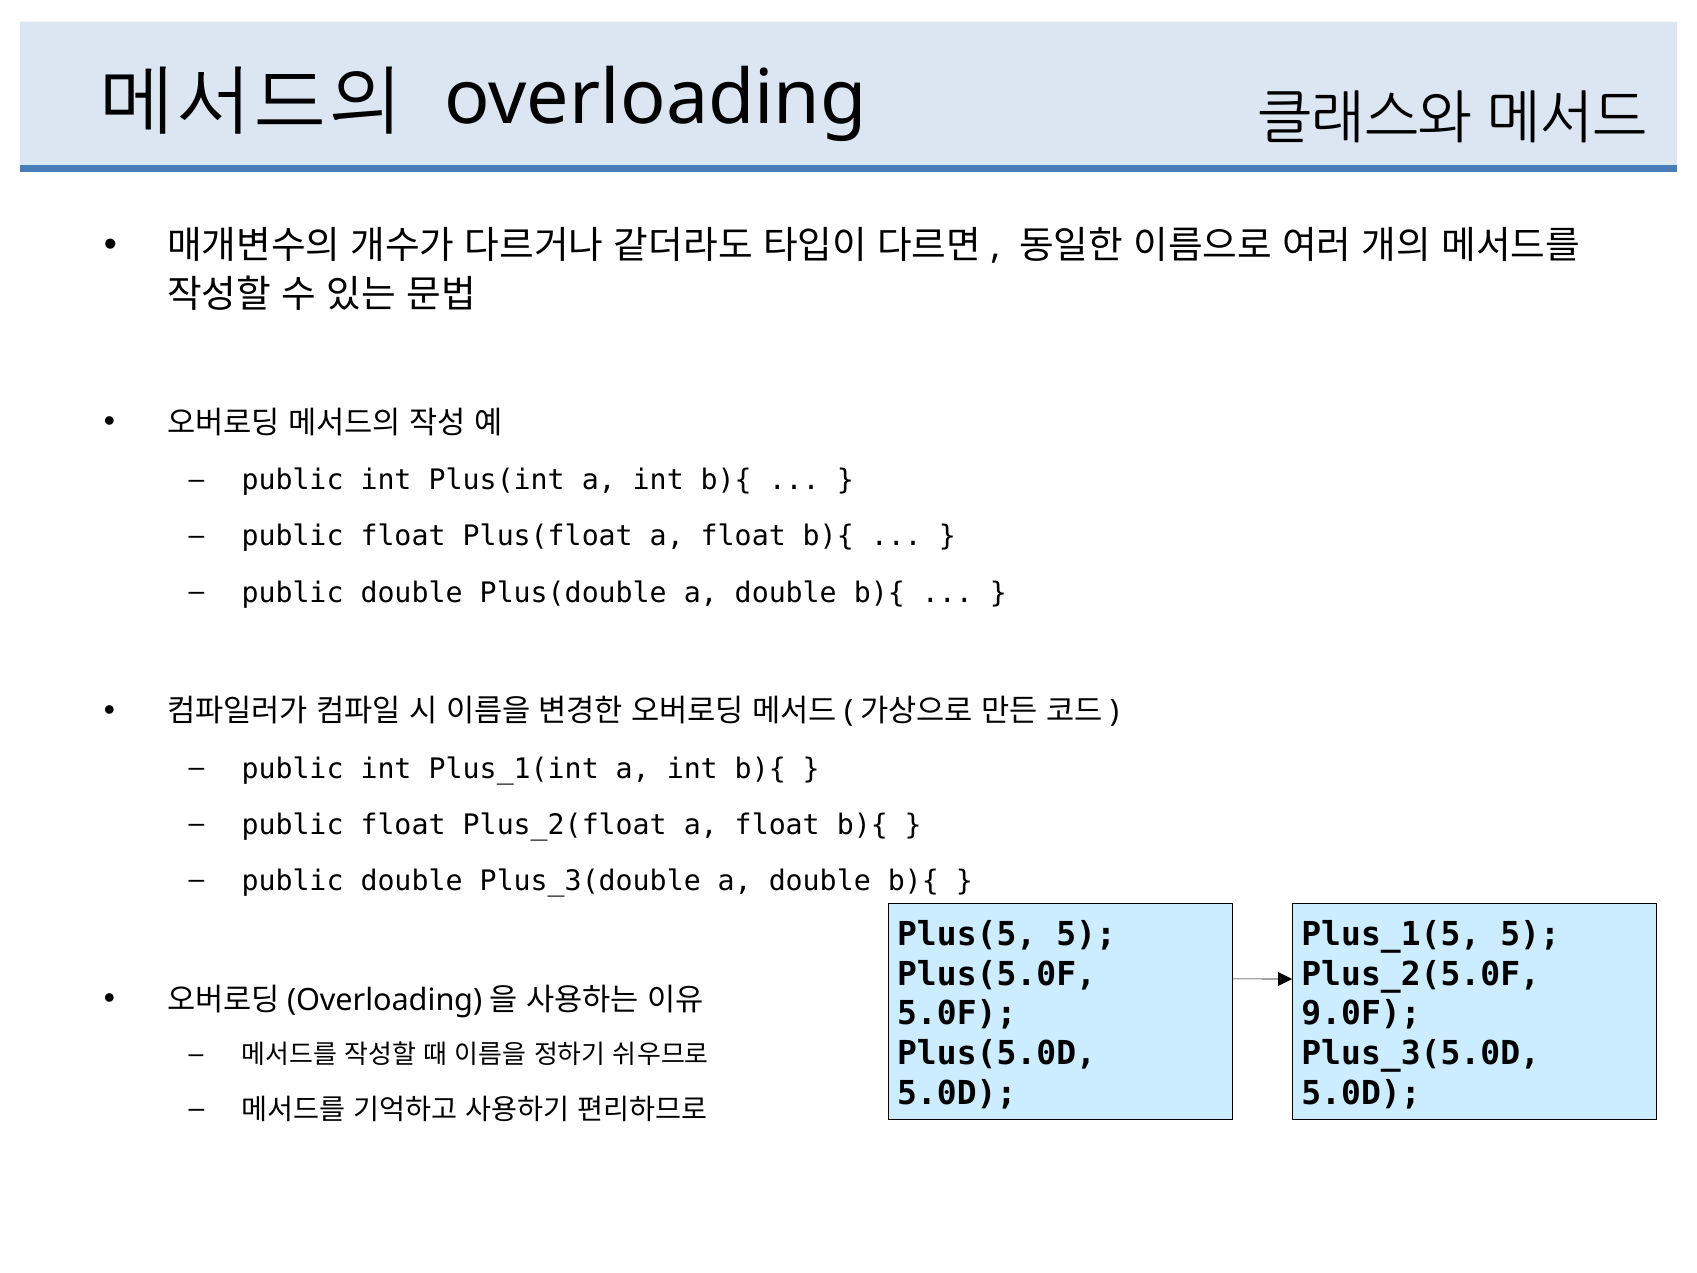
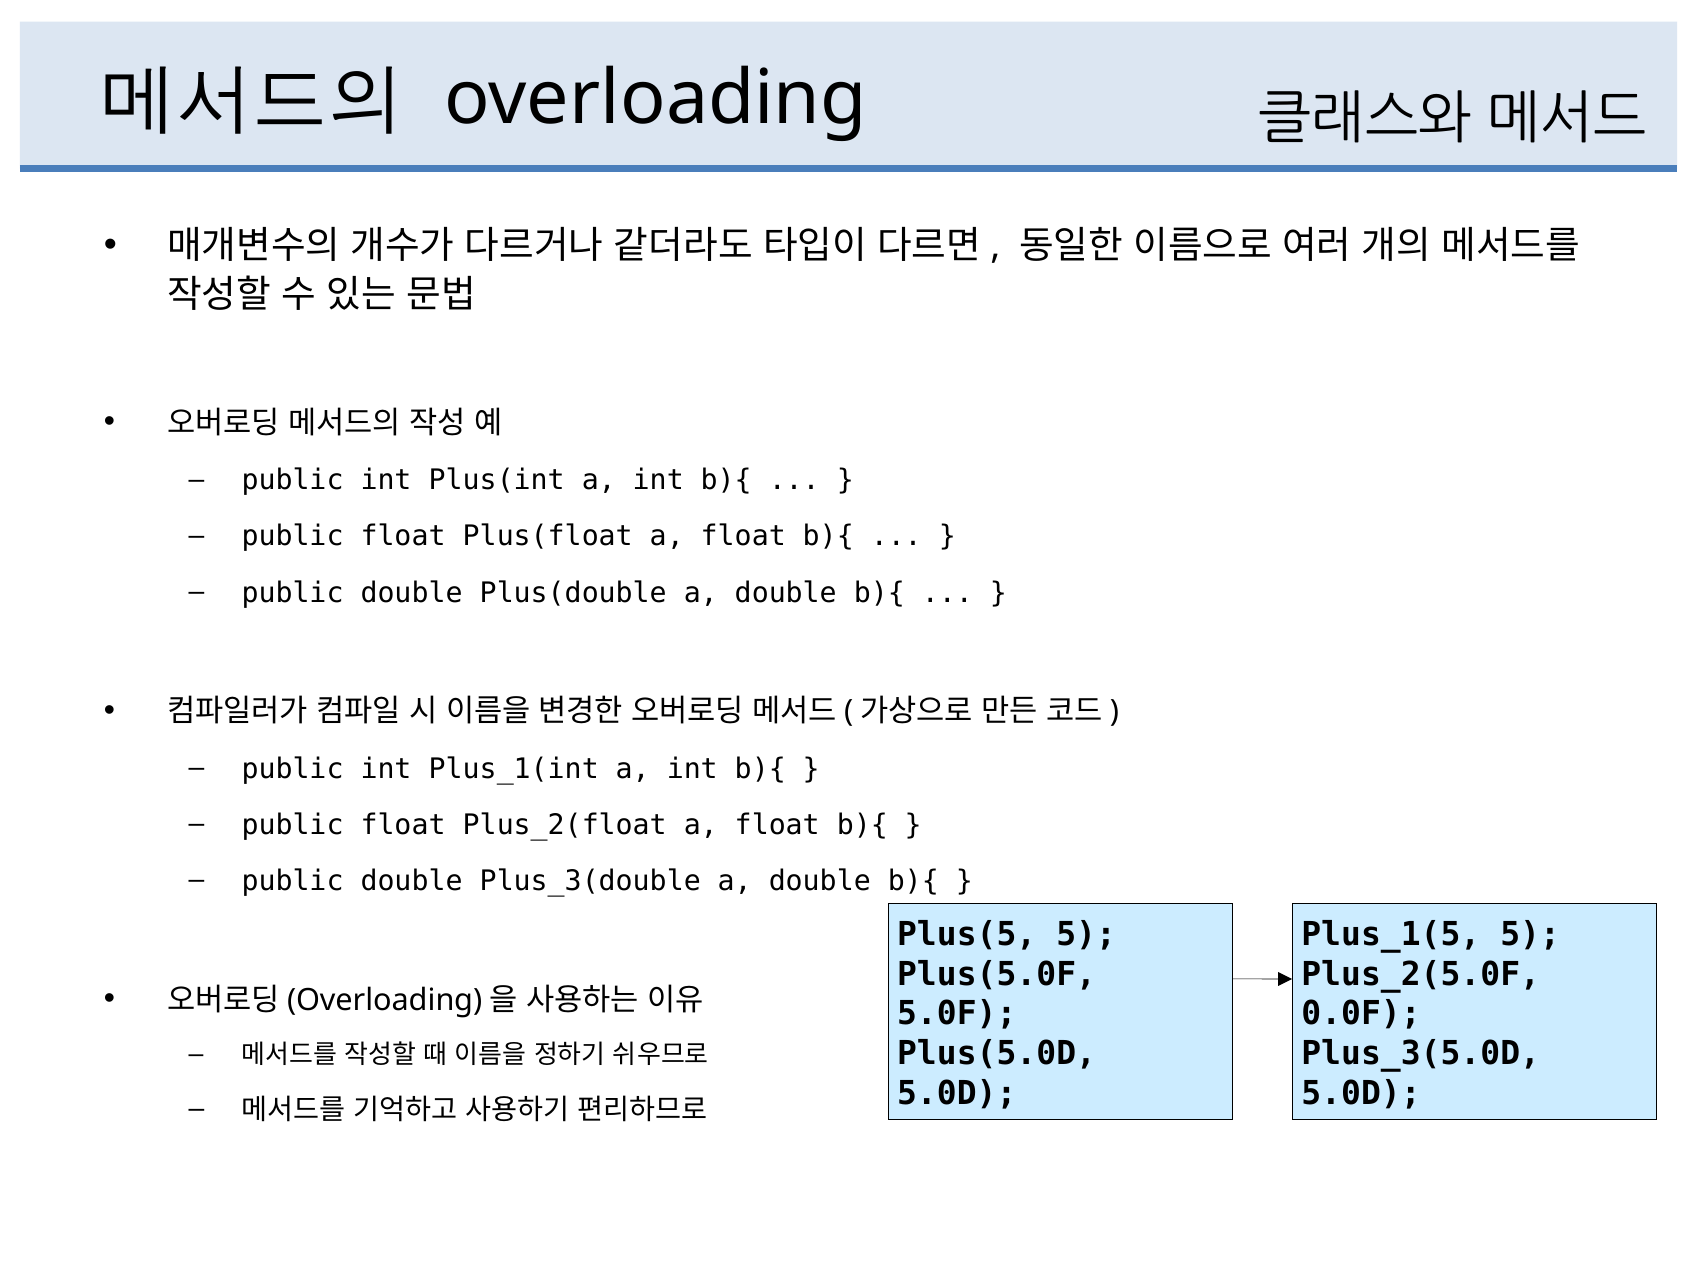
9.0F: 9.0F -> 0.0F (1361, 1014)
